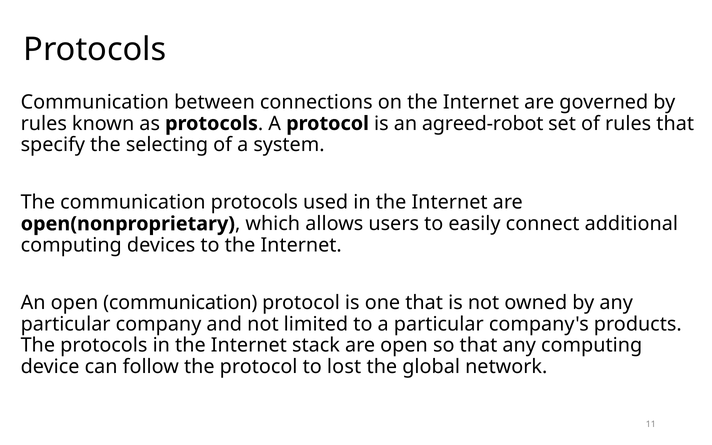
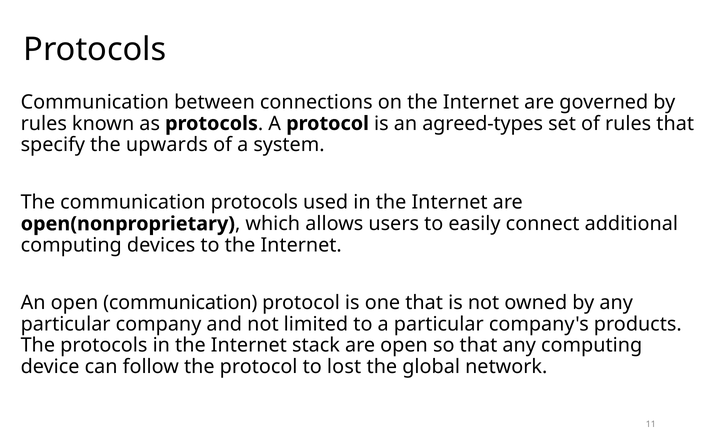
agreed-robot: agreed-robot -> agreed-types (483, 123)
selecting: selecting -> upwards (167, 145)
